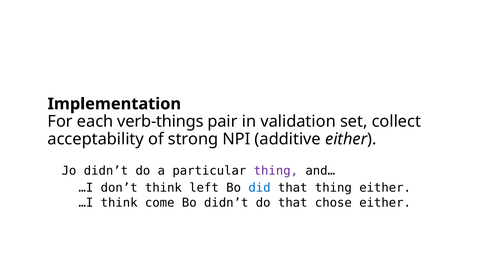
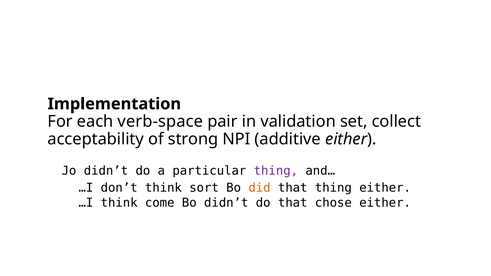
verb-things: verb-things -> verb-space (160, 122)
left: left -> sort (204, 188)
did colour: blue -> orange (259, 188)
